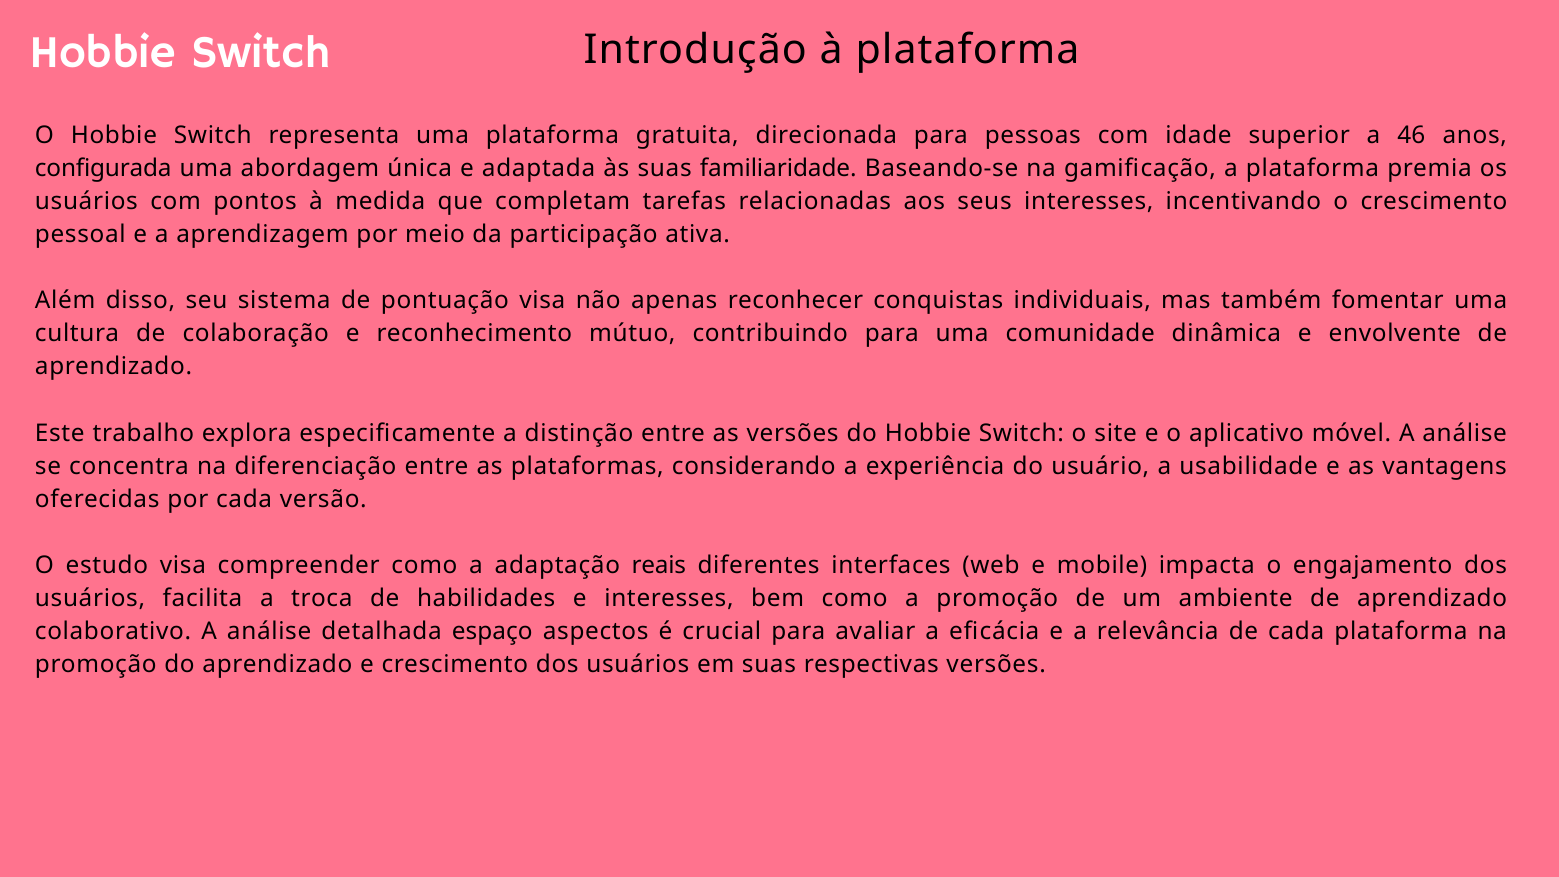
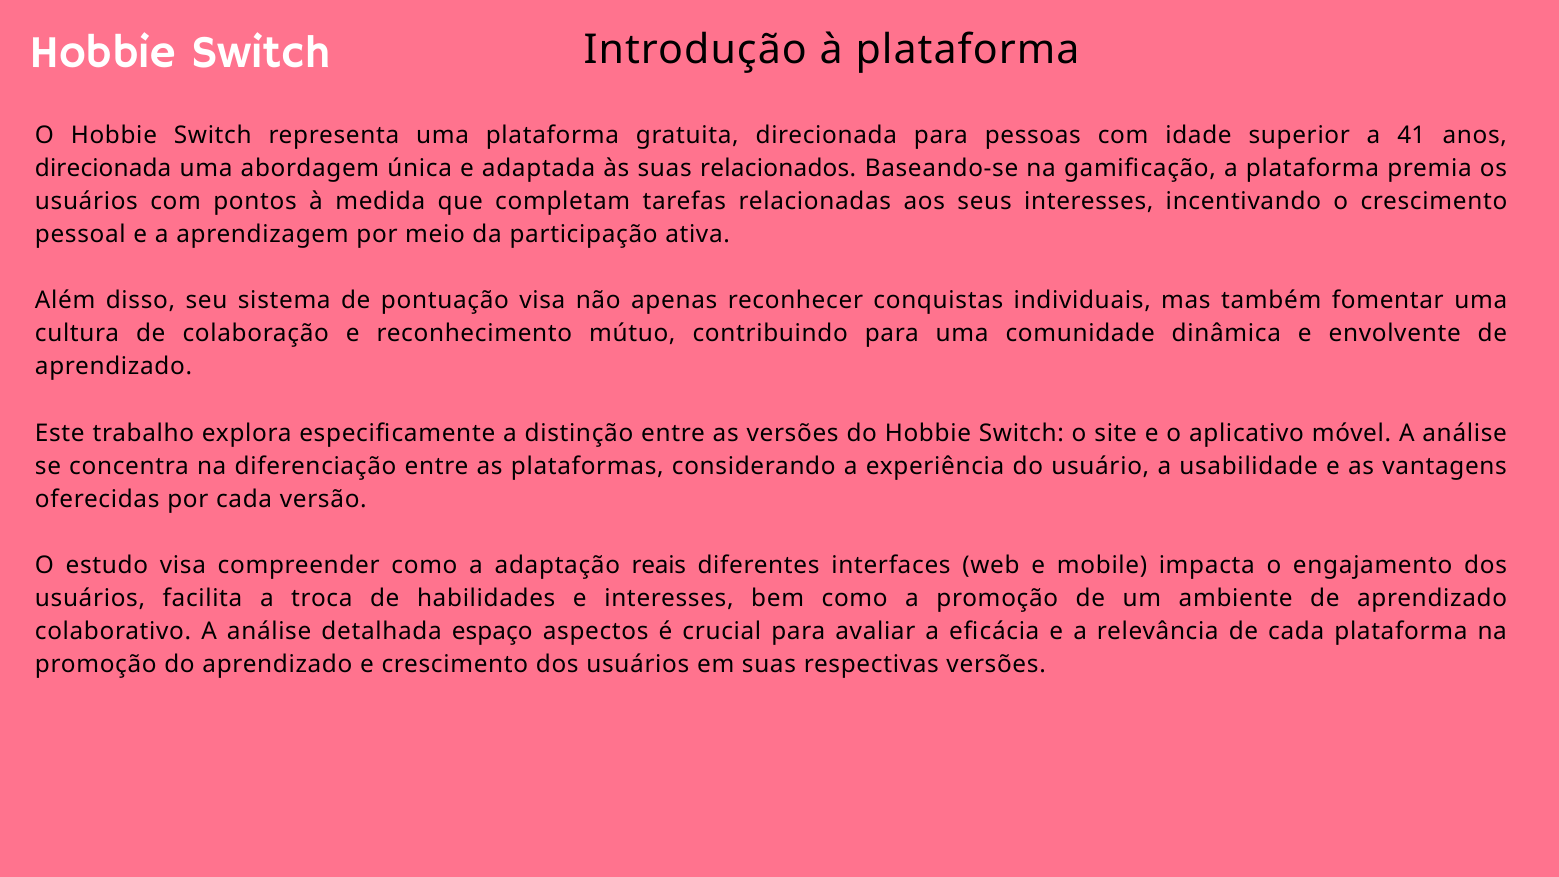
46: 46 -> 41 (1411, 135)
configurada: configurada -> direcionada (103, 168)
familiaridade: familiaridade -> relacionados (778, 168)
